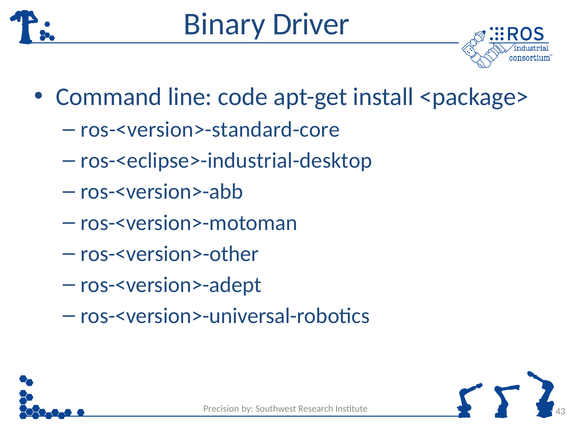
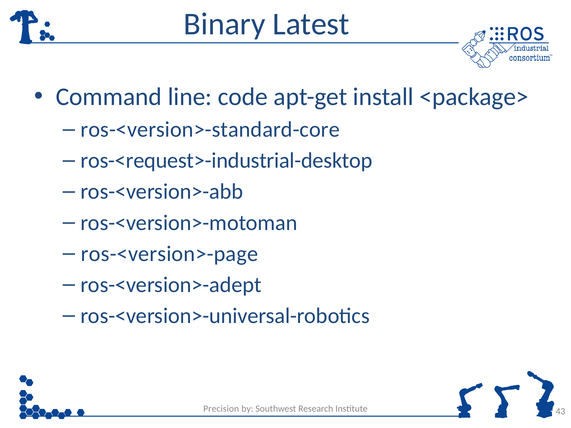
Driver: Driver -> Latest (311, 24)
ros-<eclipse>-industrial-desktop: ros-<eclipse>-industrial-desktop -> ros-<request>-industrial-desktop (227, 161)
ros-<version>-other: ros-<version>-other -> ros-<version>-page (170, 254)
